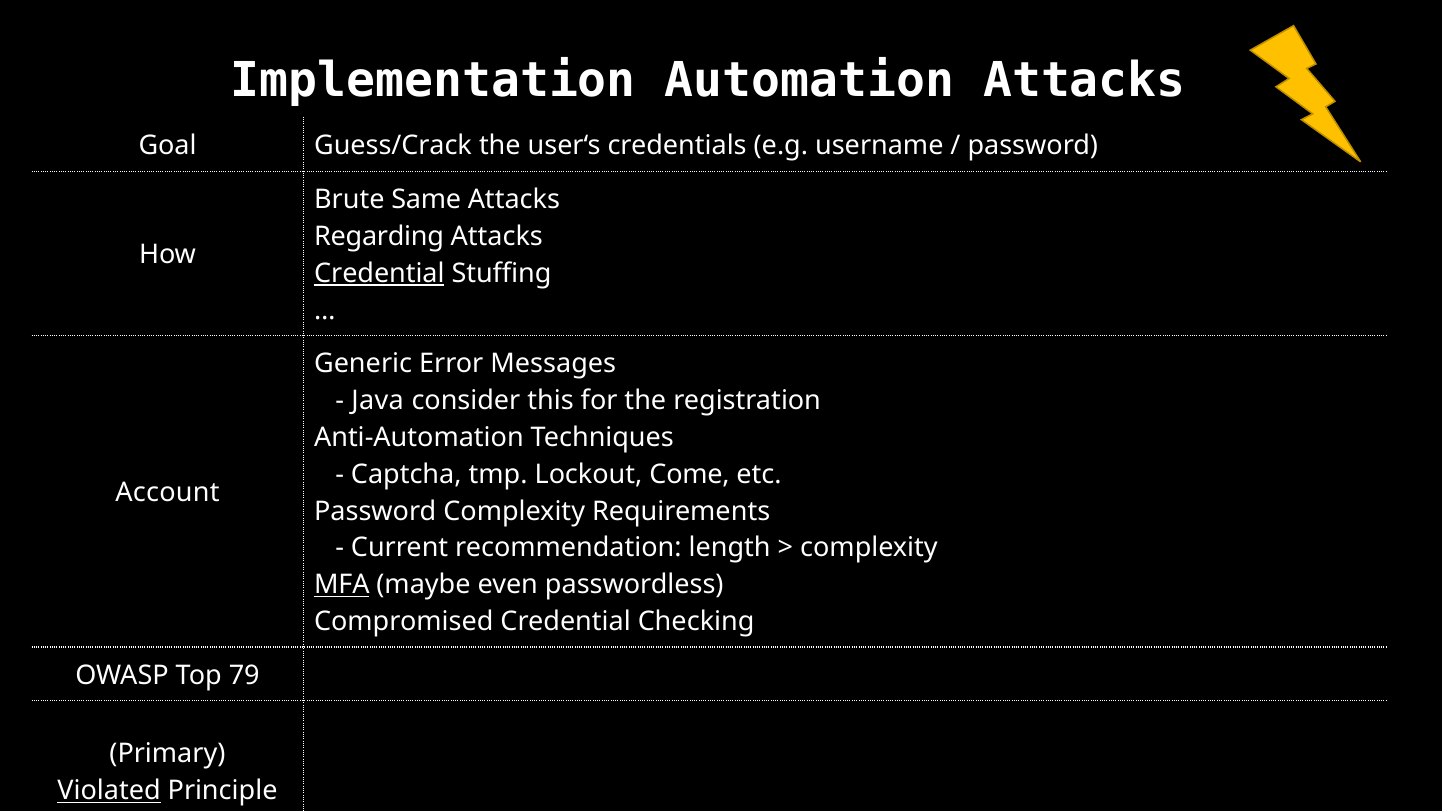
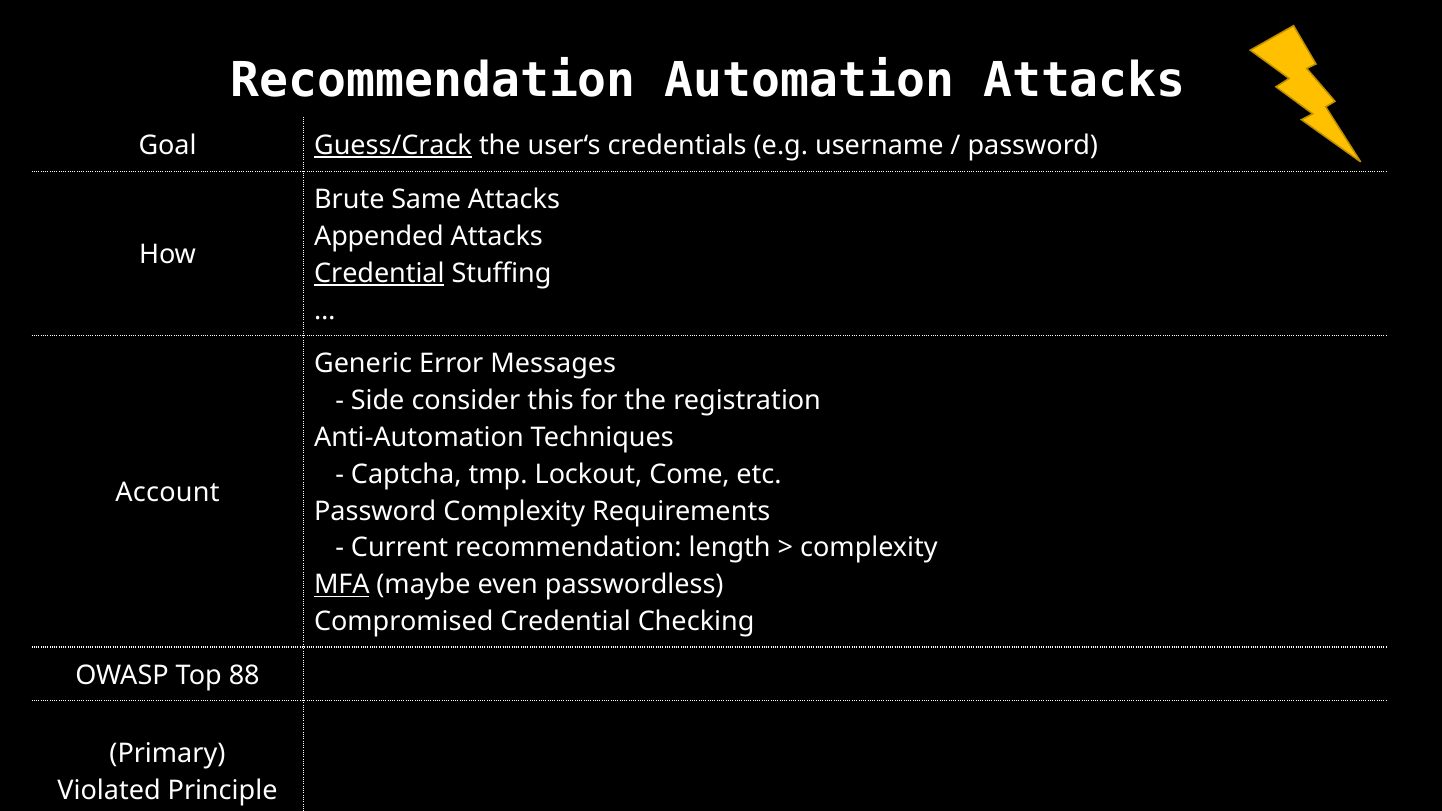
Implementation: Implementation -> Recommendation (433, 81)
Guess/Crack underline: none -> present (393, 146)
Regarding: Regarding -> Appended (379, 237)
Java: Java -> Side (378, 401)
79: 79 -> 88 (244, 675)
Violated underline: present -> none (109, 791)
